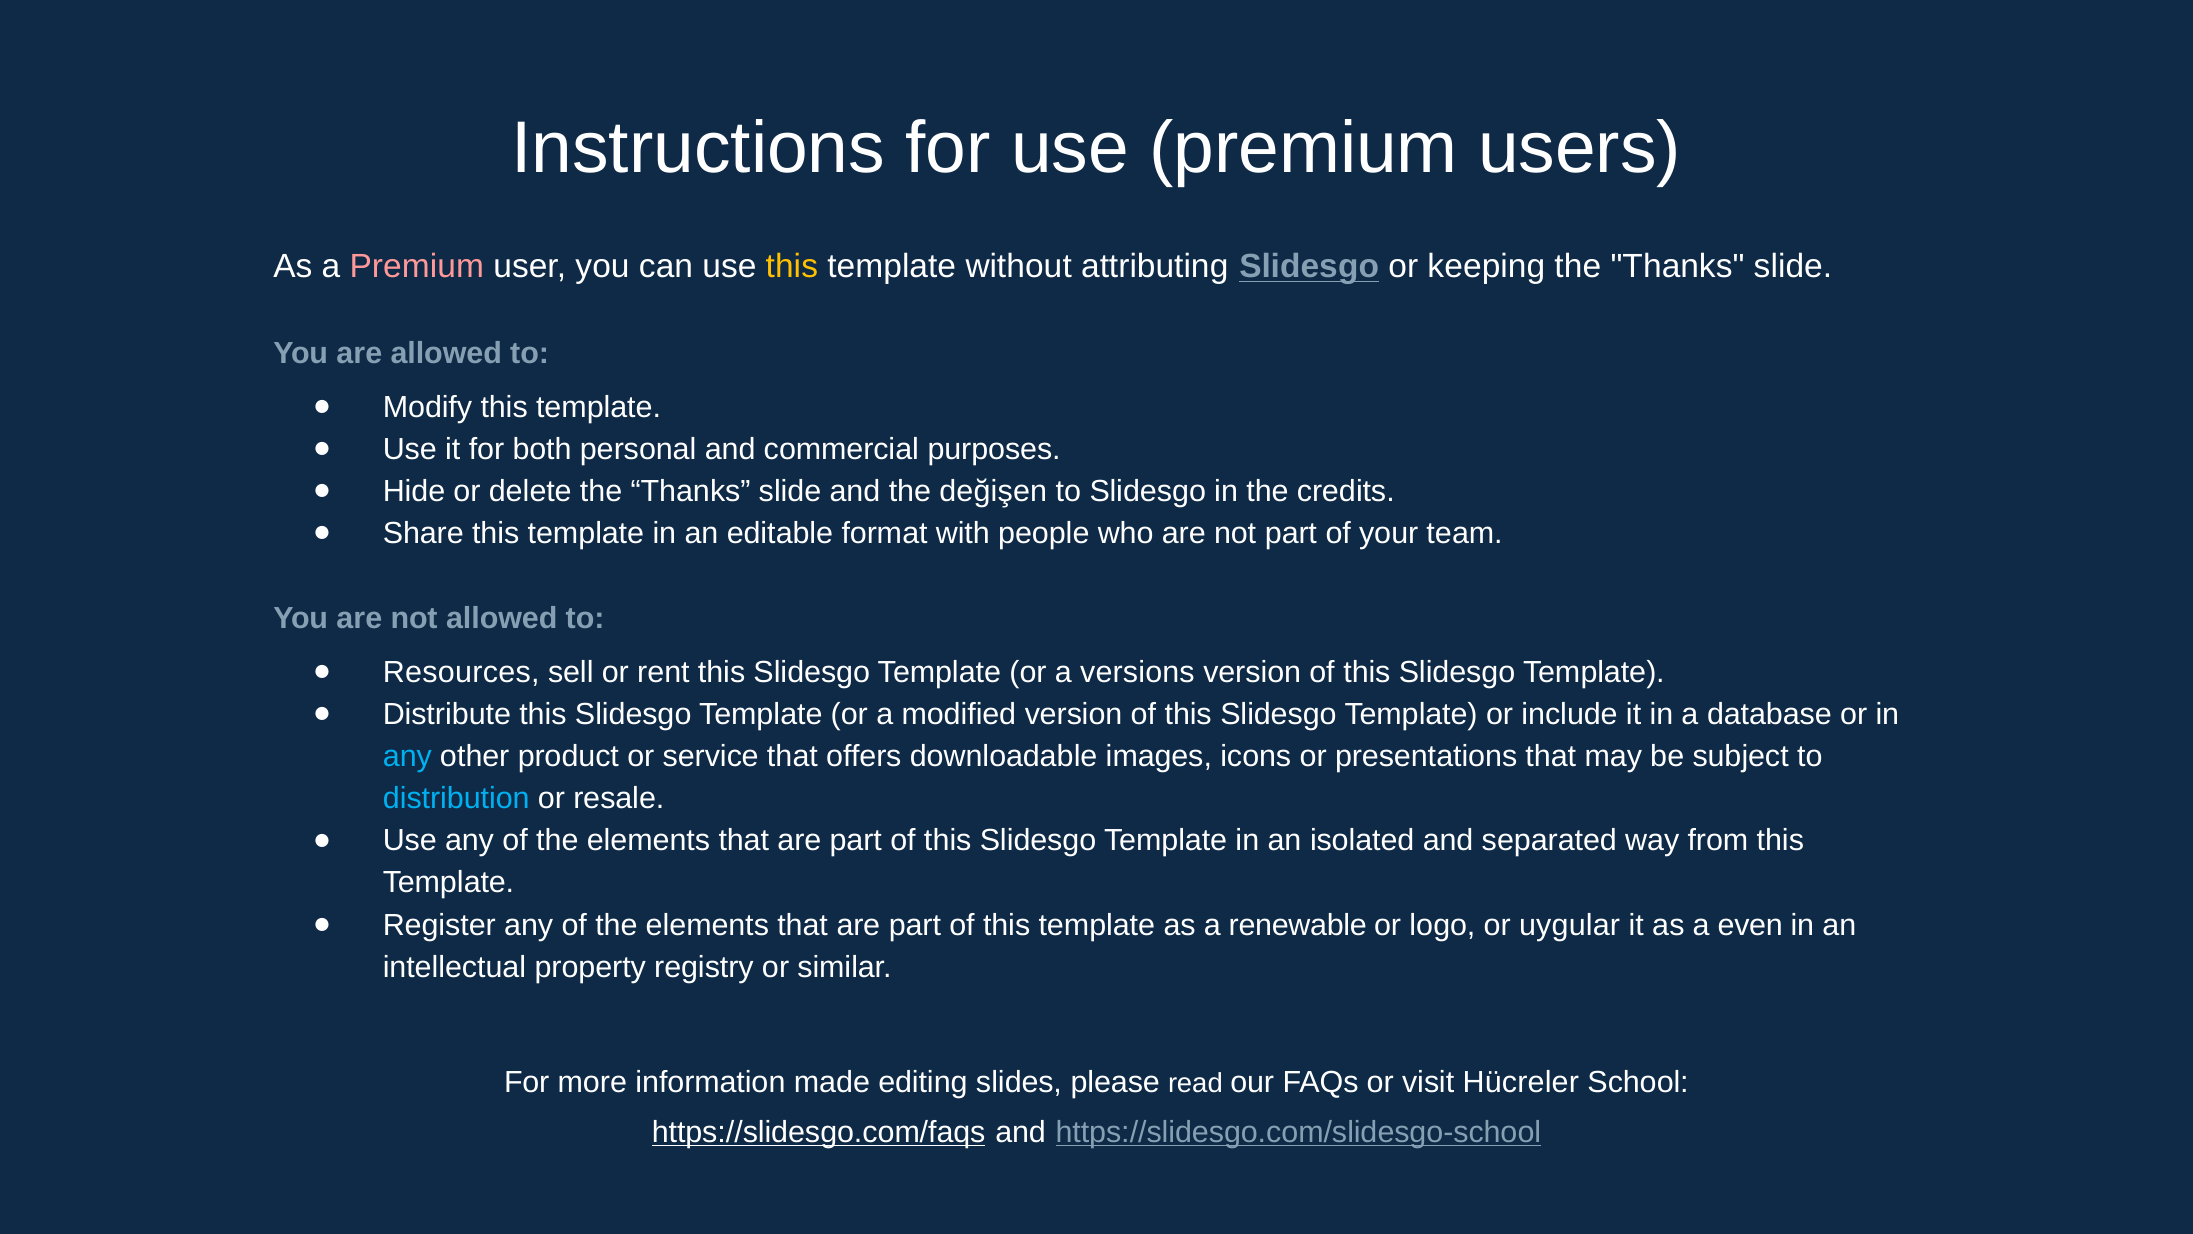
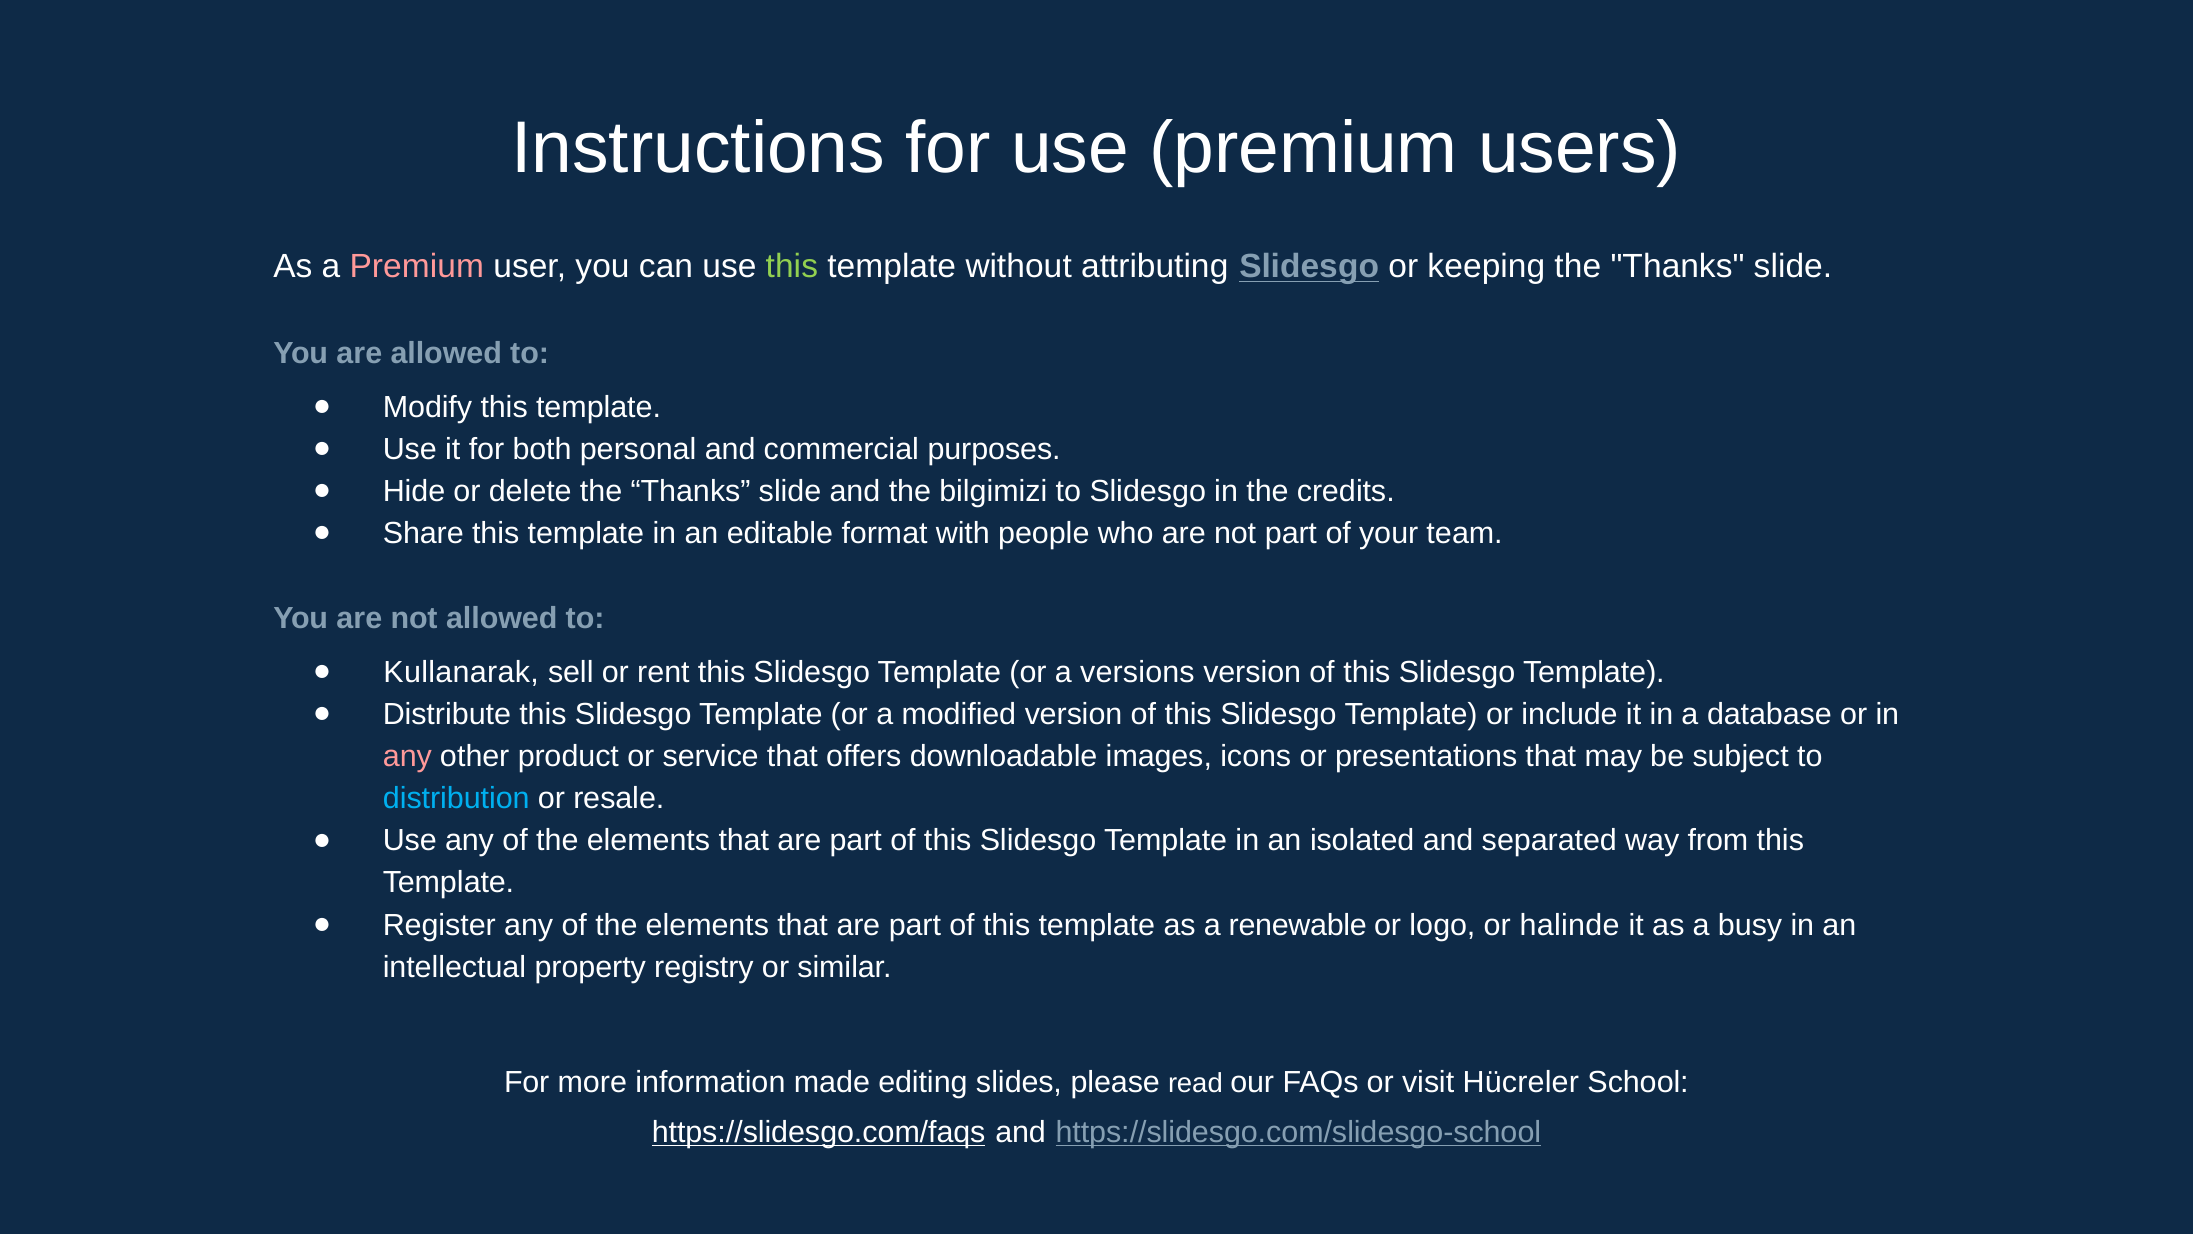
this colour: yellow -> light green (792, 267)
değişen: değişen -> bilgimizi (993, 491)
Resources: Resources -> Kullanarak (461, 672)
any colour: light blue -> pink (407, 756)
uygular: uygular -> halinde (1570, 925)
even: even -> busy (1750, 925)
